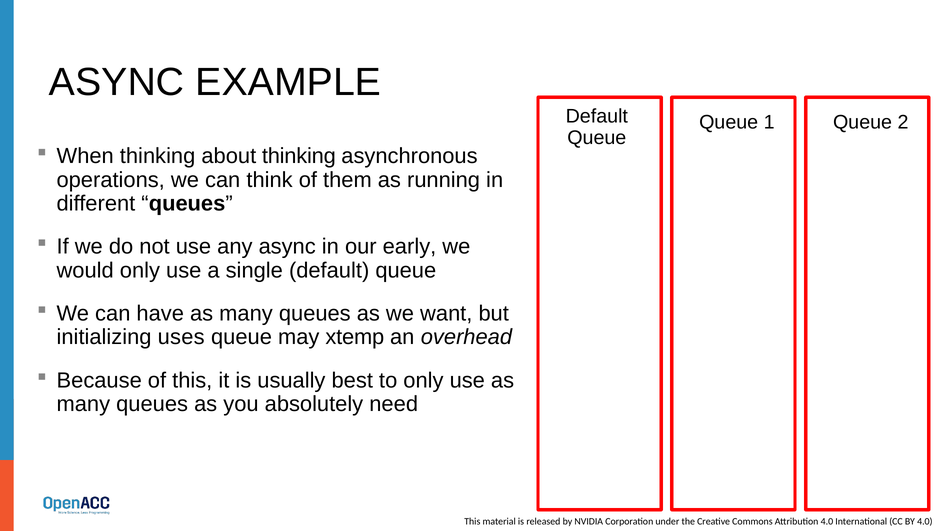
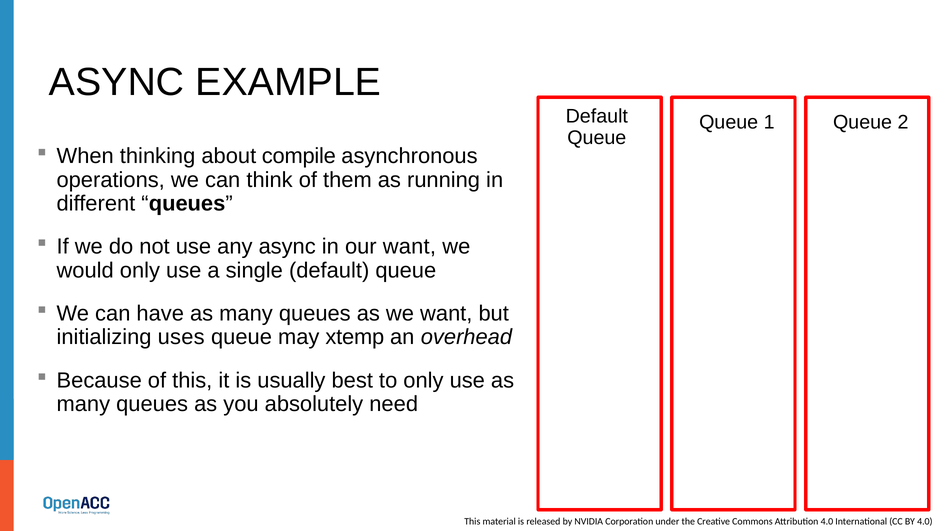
about thinking: thinking -> compile (299, 156)
our early: early -> want (409, 247)
